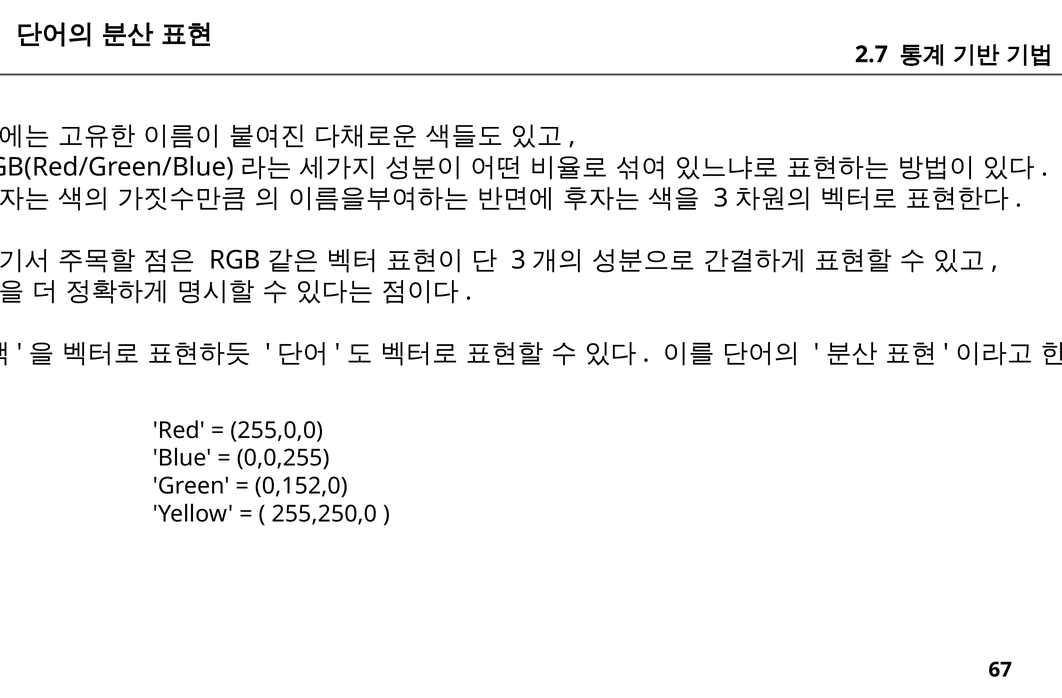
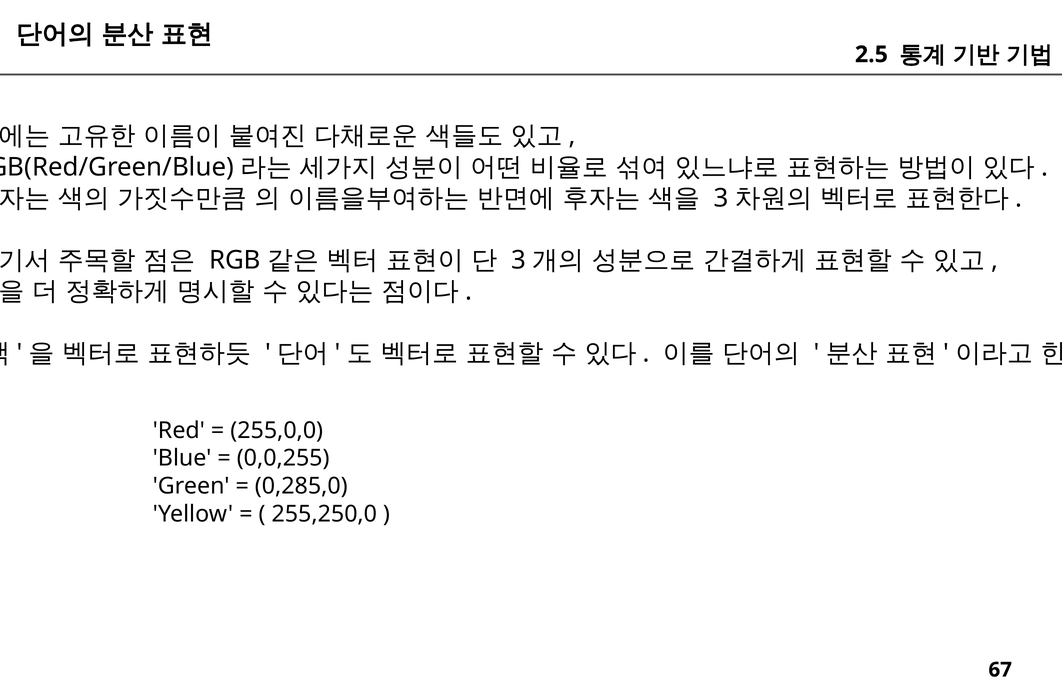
2.7: 2.7 -> 2.5 (871, 54)
0,152,0: 0,152,0 -> 0,285,0 (301, 486)
